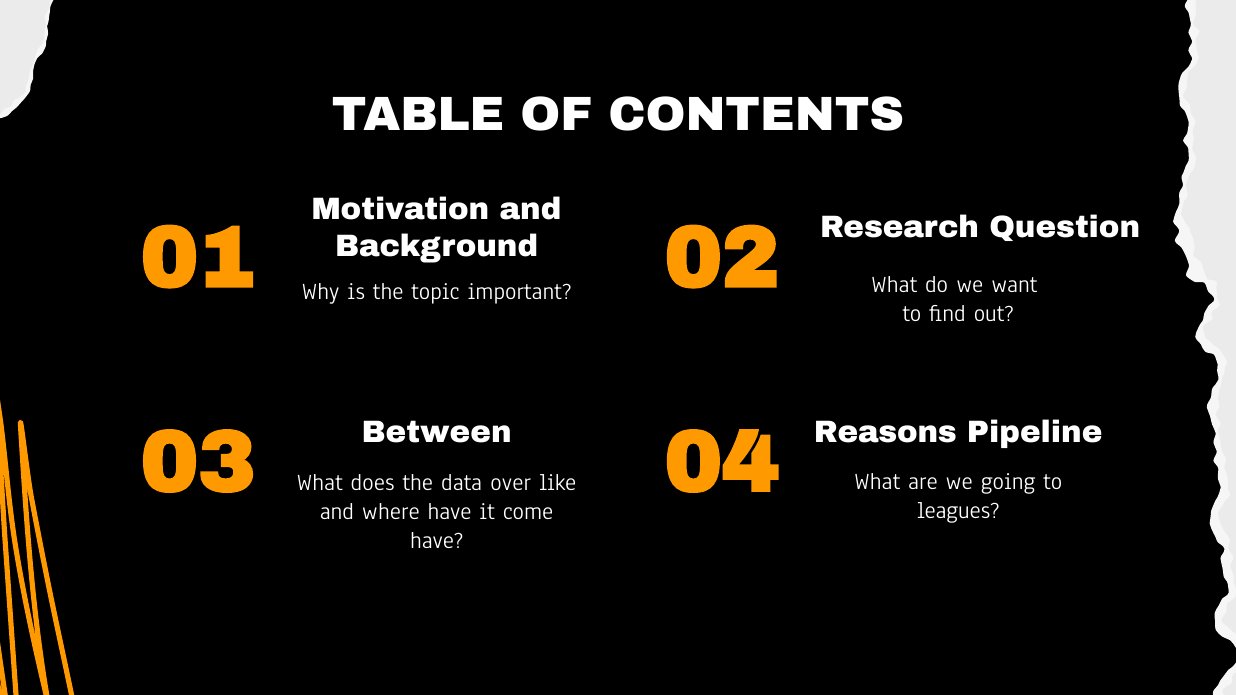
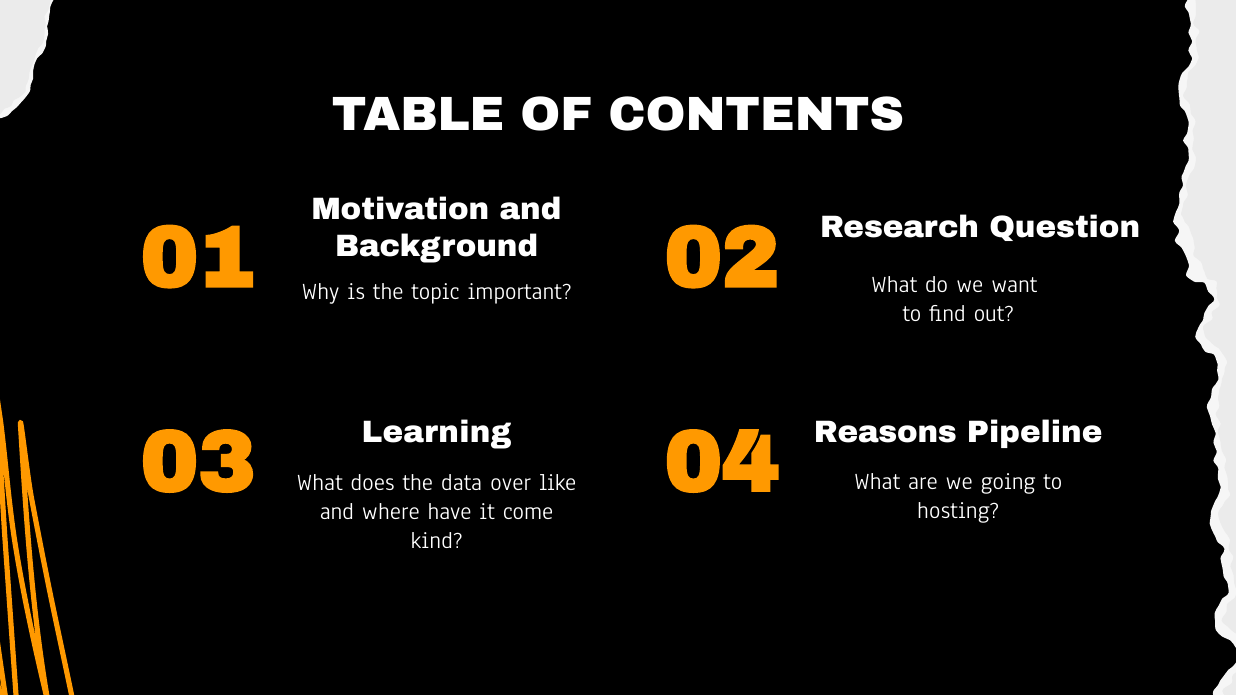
Between: Between -> Learning (437, 432)
leagues: leagues -> hosting (958, 511)
have: have -> kind (437, 541)
